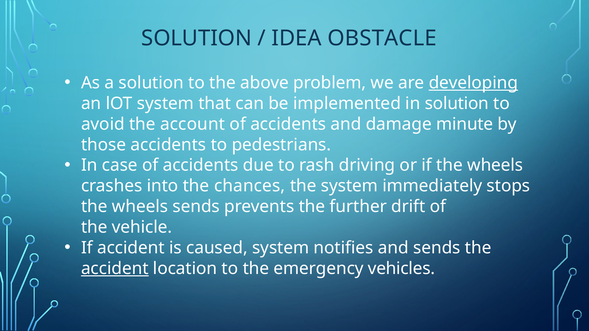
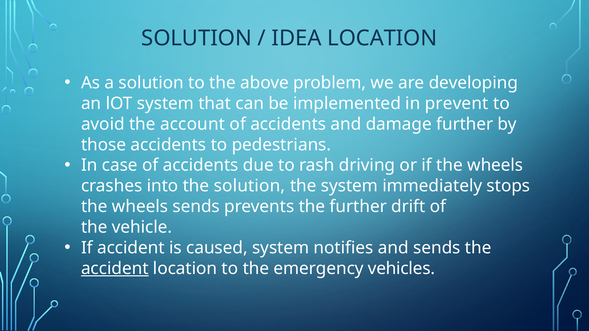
IDEA OBSTACLE: OBSTACLE -> LOCATION (382, 38)
developing underline: present -> none (473, 83)
in solution: solution -> prevent (457, 104)
damage minute: minute -> further (465, 124)
the chances: chances -> solution (250, 186)
